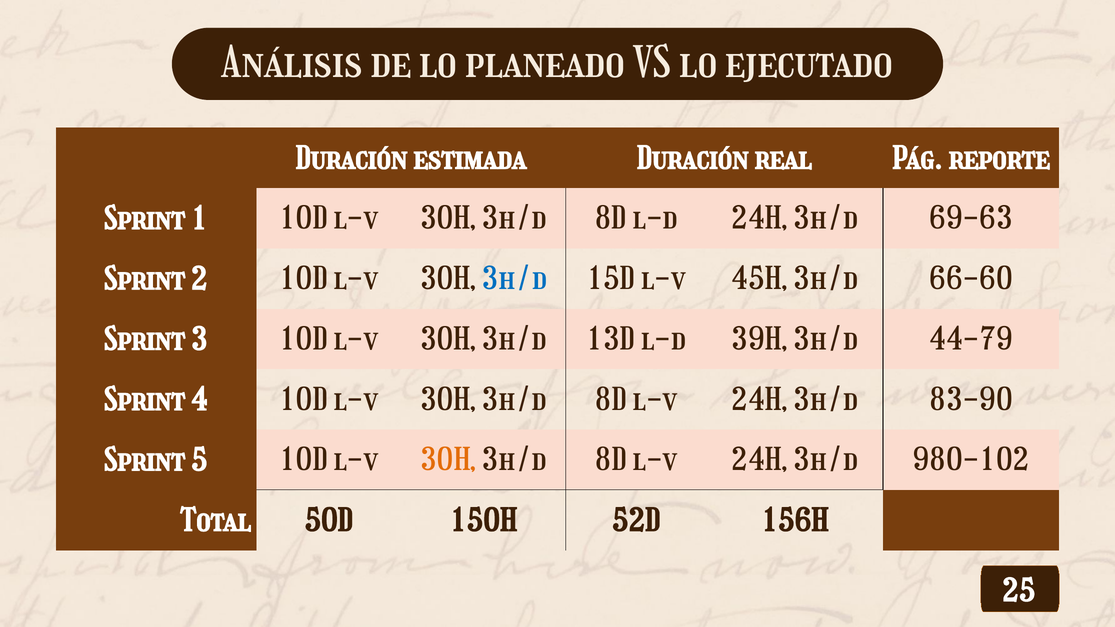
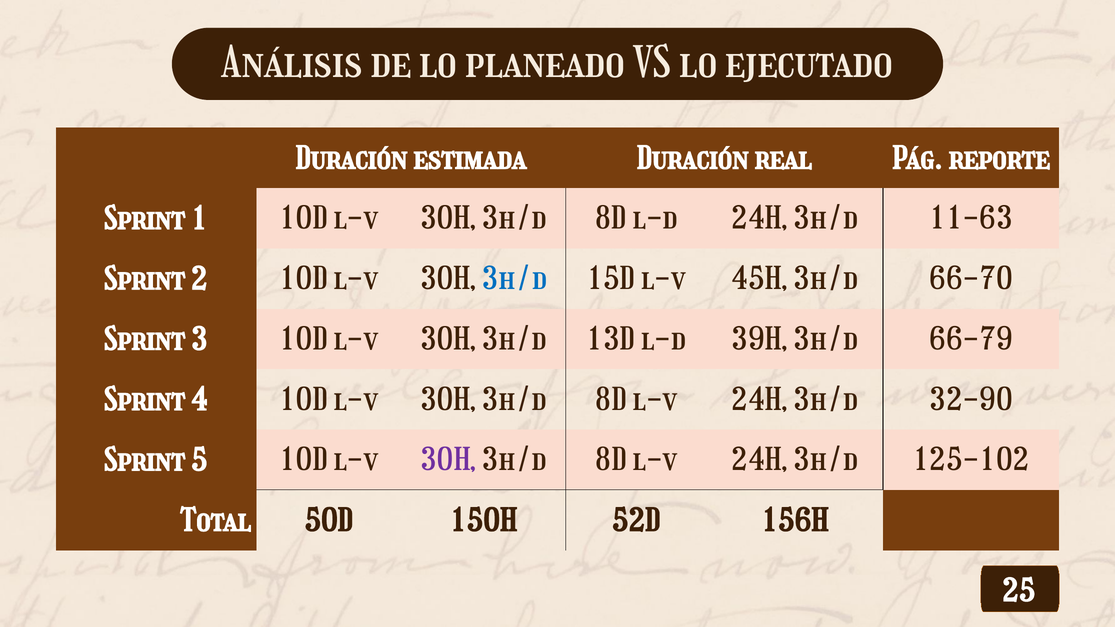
69-63: 69-63 -> 11-63 (971, 219)
66-60: 66-60 -> 66-70 (971, 279)
44-79: 44-79 -> 66-79 (971, 340)
83-90: 83-90 -> 32-90 (971, 400)
30H colour: orange -> purple (448, 460)
980-102: 980-102 -> 125-102 (971, 460)
